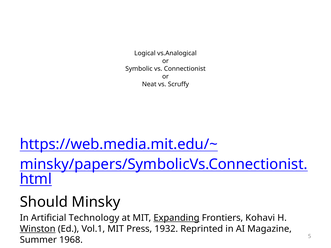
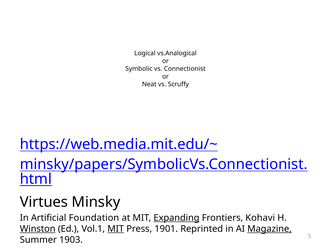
Should: Should -> Virtues (44, 202)
Technology: Technology -> Foundation (94, 218)
MIT underline: none -> present (116, 229)
1932: 1932 -> 1901 (166, 229)
Magazine underline: none -> present (269, 229)
1968: 1968 -> 1903 (71, 240)
